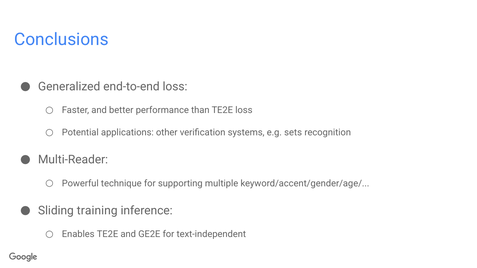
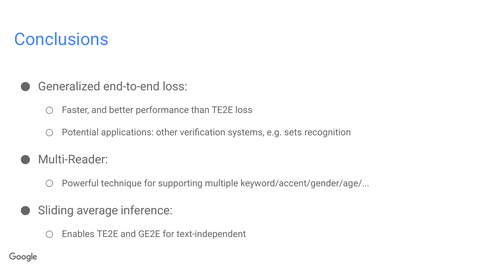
training: training -> average (97, 211)
